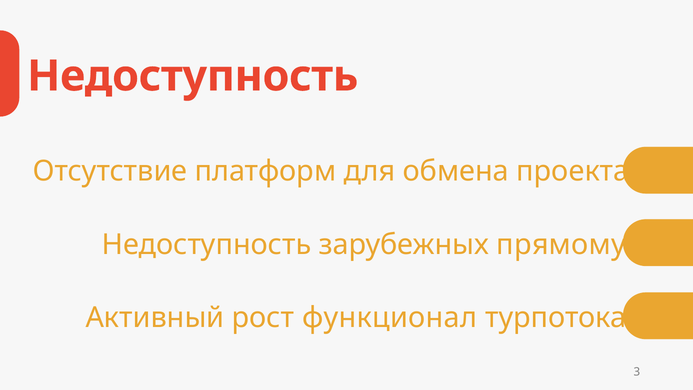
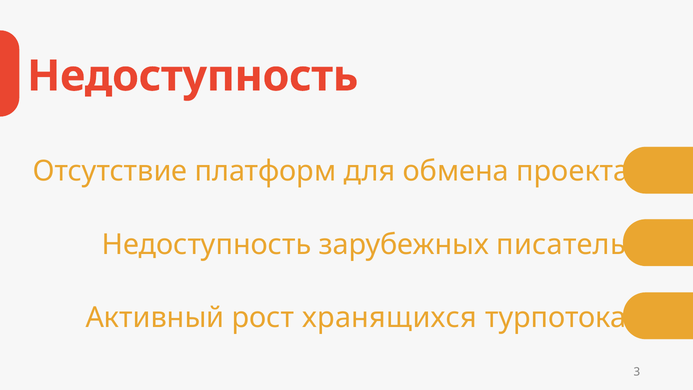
прямому: прямому -> писатель (561, 245)
функционал: функционал -> хранящихся (390, 317)
